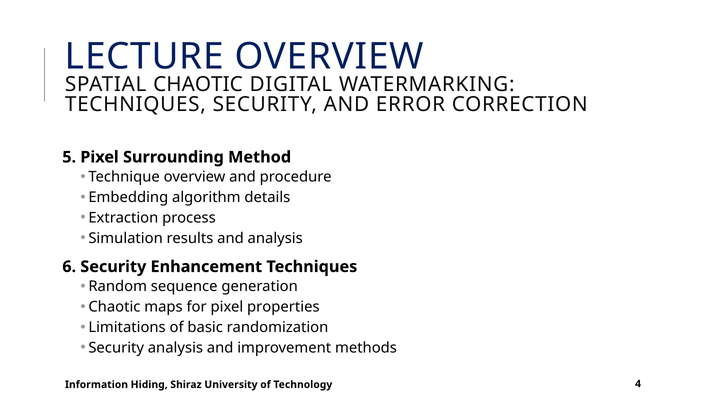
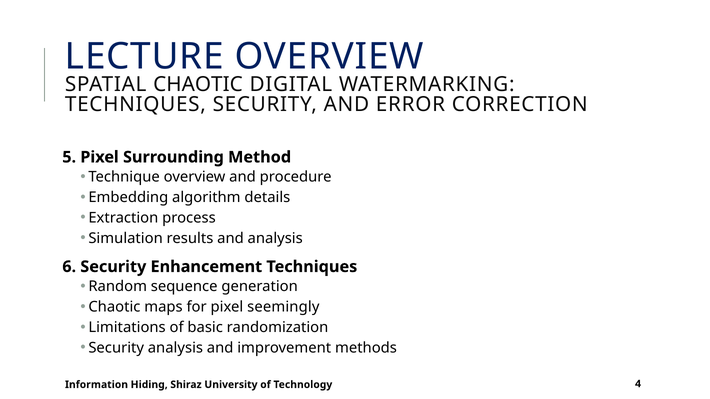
properties: properties -> seemingly (283, 307)
